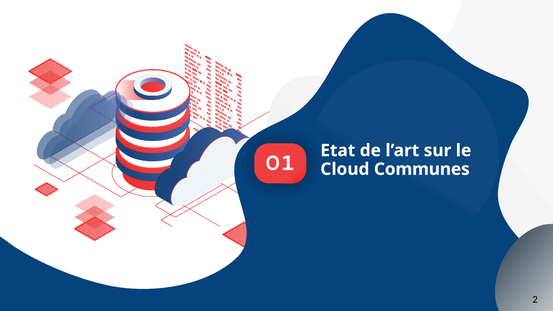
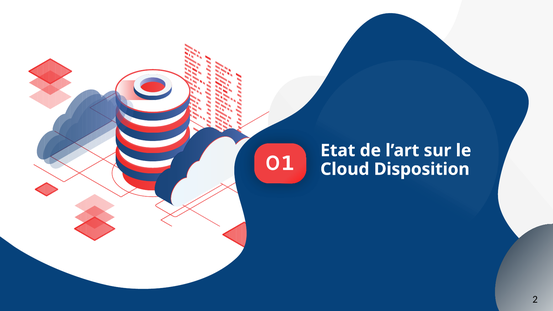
Communes: Communes -> Disposition (422, 169)
